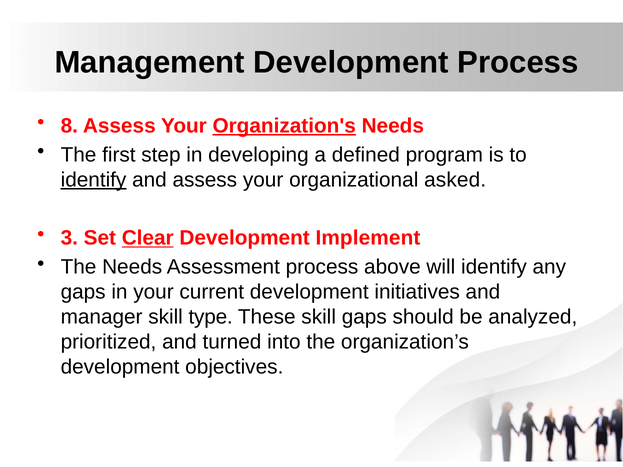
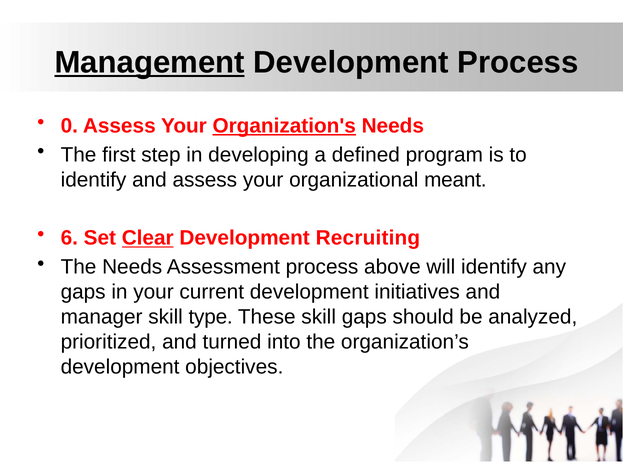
Management underline: none -> present (150, 63)
8: 8 -> 0 (69, 126)
identify underline: present -> none (94, 180)
asked: asked -> meant (455, 180)
3: 3 -> 6 (69, 238)
Implement: Implement -> Recruiting (368, 238)
